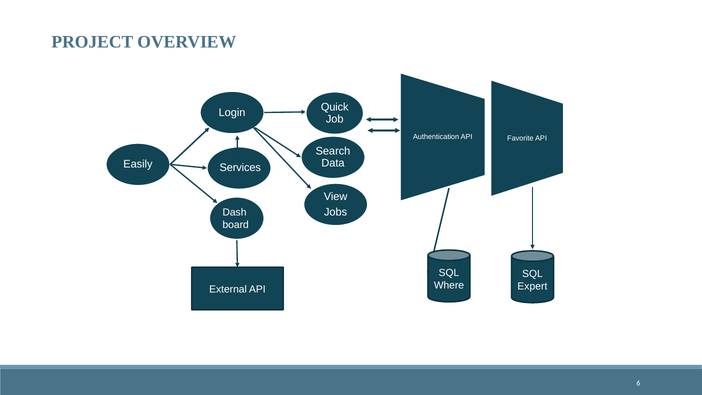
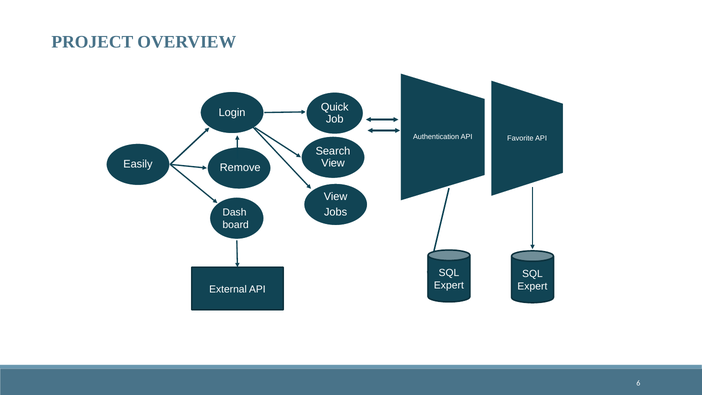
Data: Data -> View (333, 163)
Services: Services -> Remove (240, 167)
Where: Where -> Expert (449, 285)
